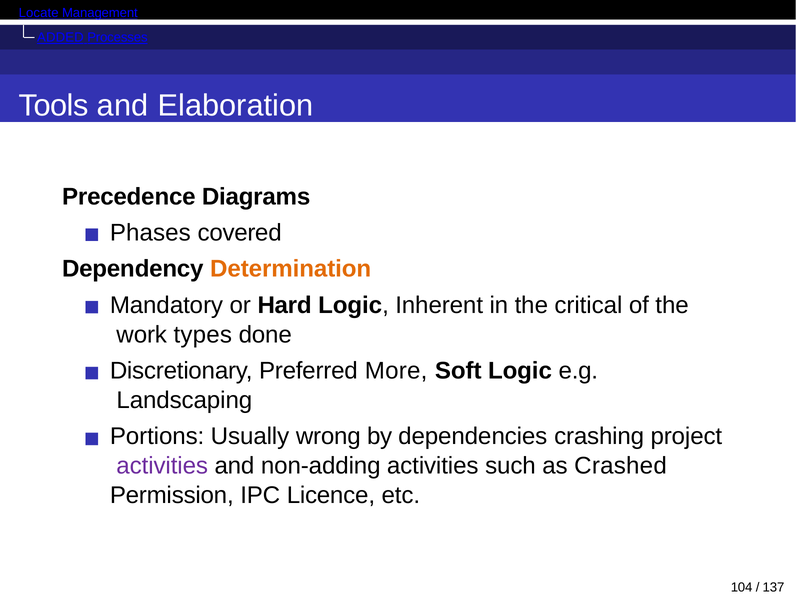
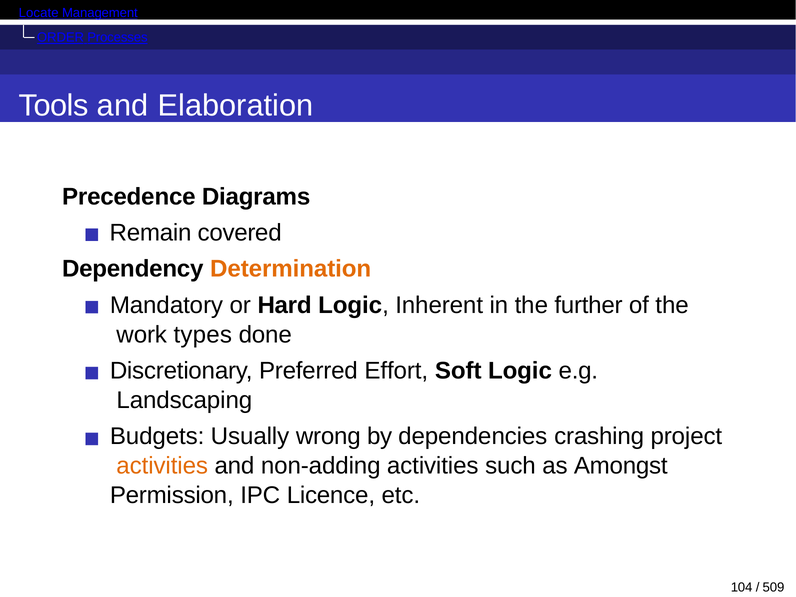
ADDED: ADDED -> ORDER (61, 38)
Phases: Phases -> Remain (151, 233)
critical: critical -> further (589, 305)
More: More -> Effort (396, 371)
Portions: Portions -> Budgets (157, 437)
activities colour: purple -> orange (162, 466)
Crashed: Crashed -> Amongst (621, 466)
137: 137 -> 509 (773, 588)
